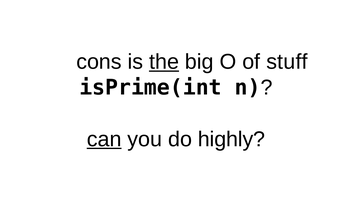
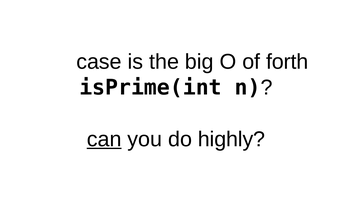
cons: cons -> case (99, 62)
the underline: present -> none (164, 62)
stuff: stuff -> forth (287, 62)
